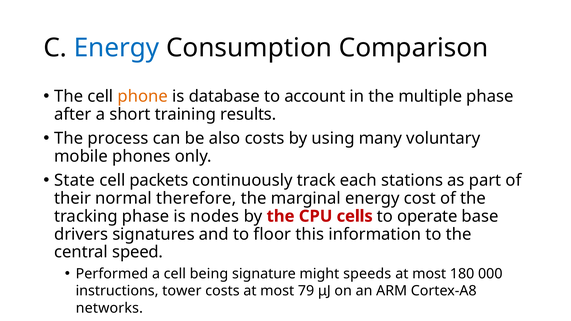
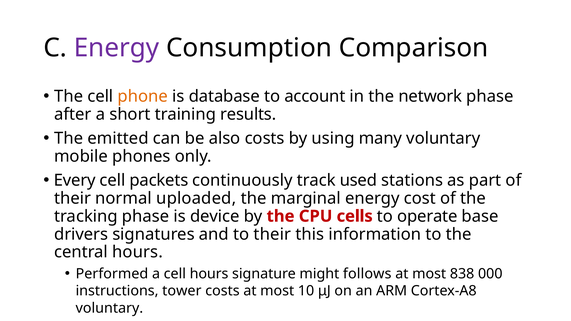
Energy colour: blue -> purple (117, 48)
multiple: multiple -> network (430, 96)
process: process -> emitted (118, 138)
State: State -> Every (75, 180)
each: each -> used (358, 180)
normal therefore: therefore -> uploaded (196, 198)
nodes: nodes -> device (215, 216)
to floor: floor -> their (272, 234)
central speed: speed -> hours (138, 252)
cell being: being -> hours (209, 274)
speeds: speeds -> follows (367, 274)
180: 180 -> 838 (462, 274)
79: 79 -> 10 (306, 291)
networks: networks -> voluntary (109, 308)
